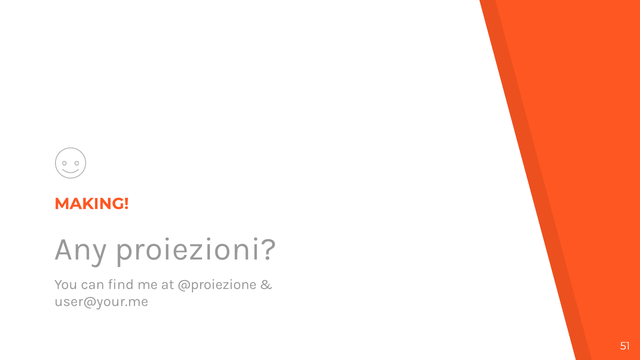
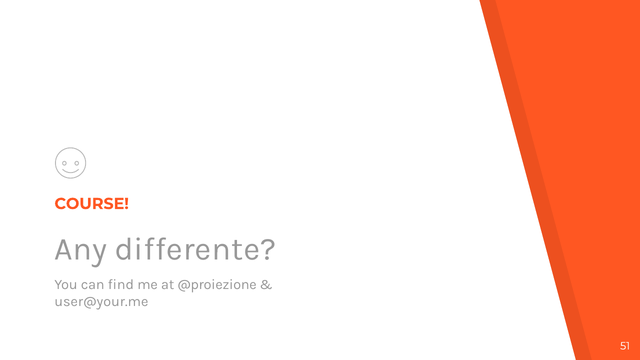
MAKING: MAKING -> COURSE (92, 204)
proiezioni: proiezioni -> differente (196, 249)
